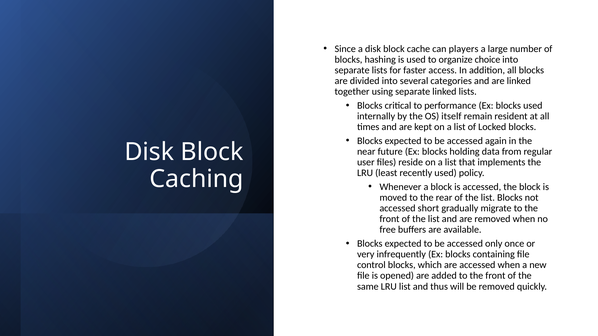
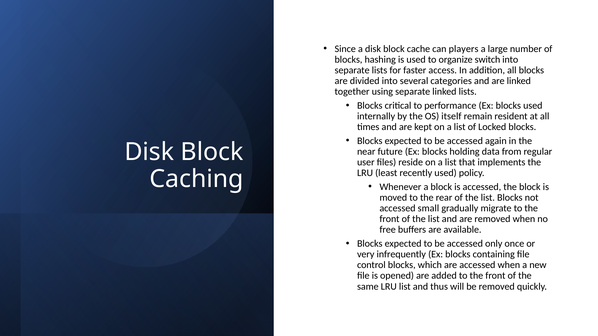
choice: choice -> switch (487, 60)
short: short -> small (428, 208)
